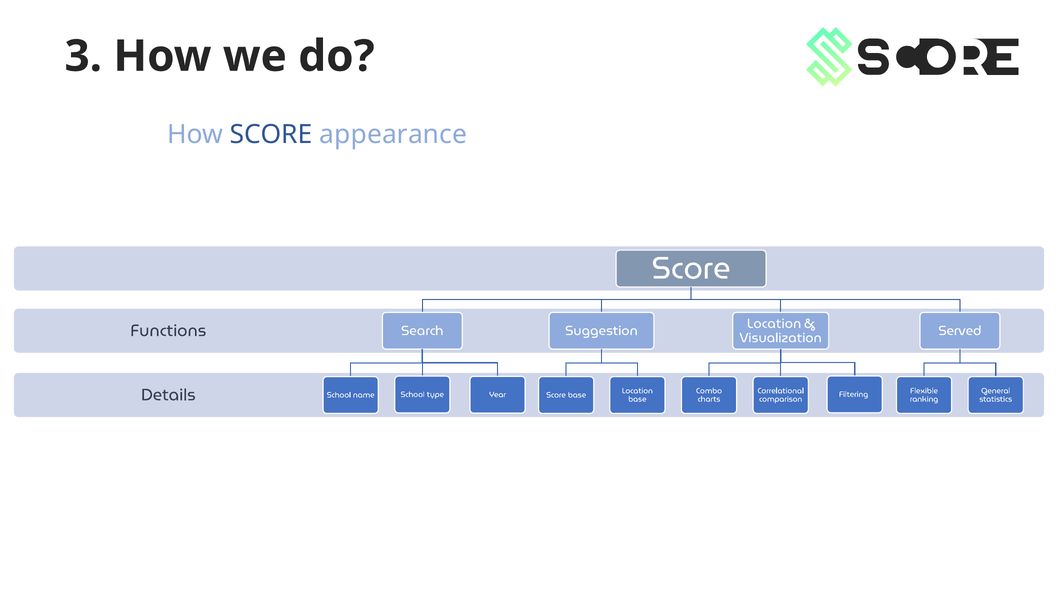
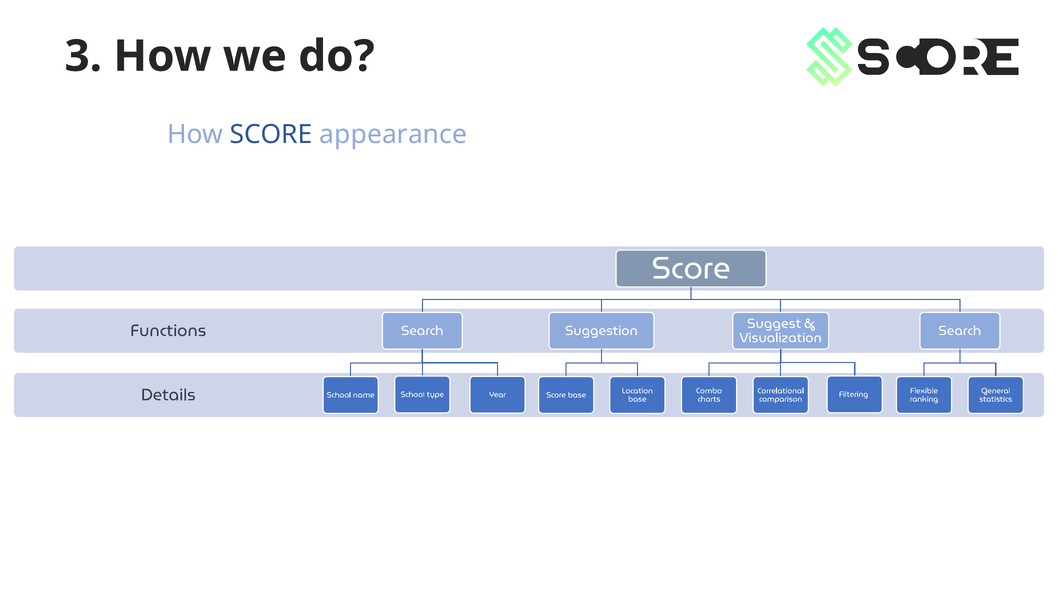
Location: Location -> Suggest (774, 324)
Served: Served -> Search (960, 331)
